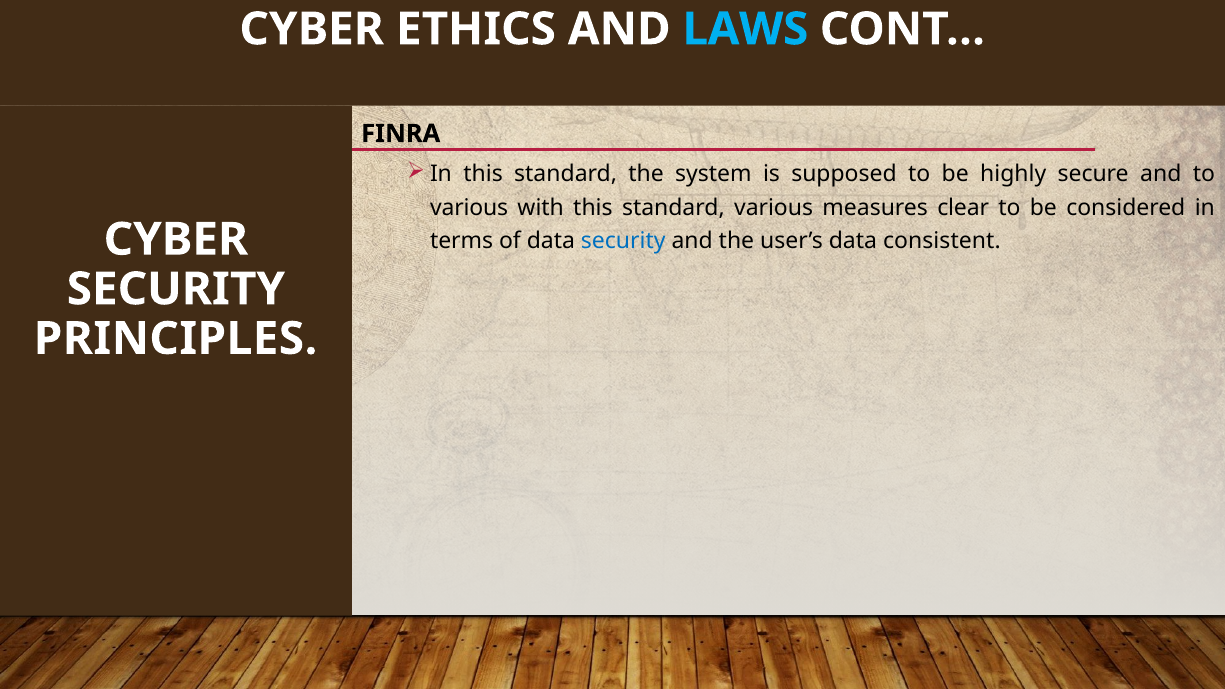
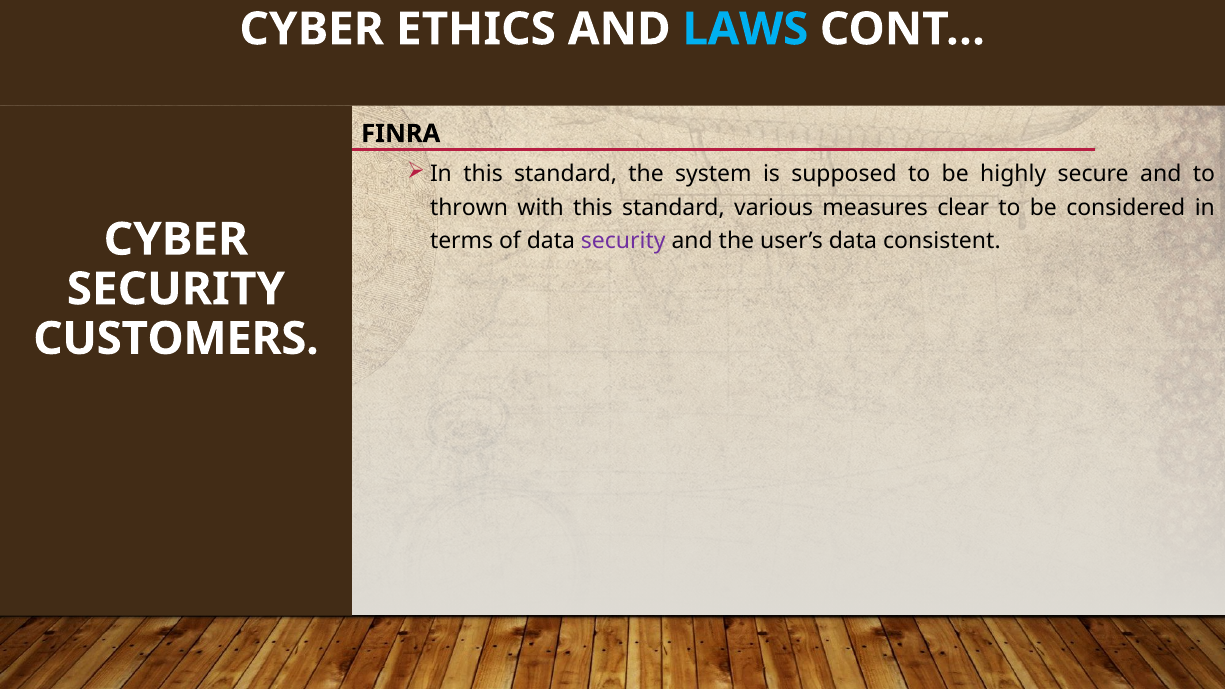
various: various -> thrown (469, 208)
security colour: blue -> purple (623, 241)
PRINCIPLES: PRINCIPLES -> CUSTOMERS (176, 339)
